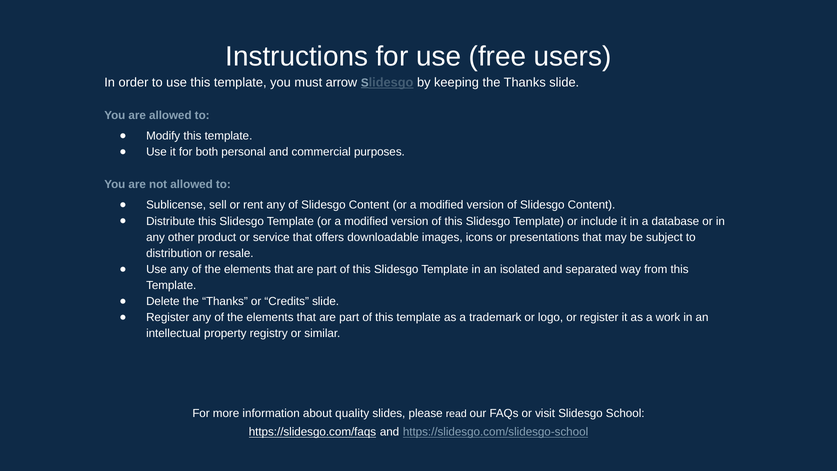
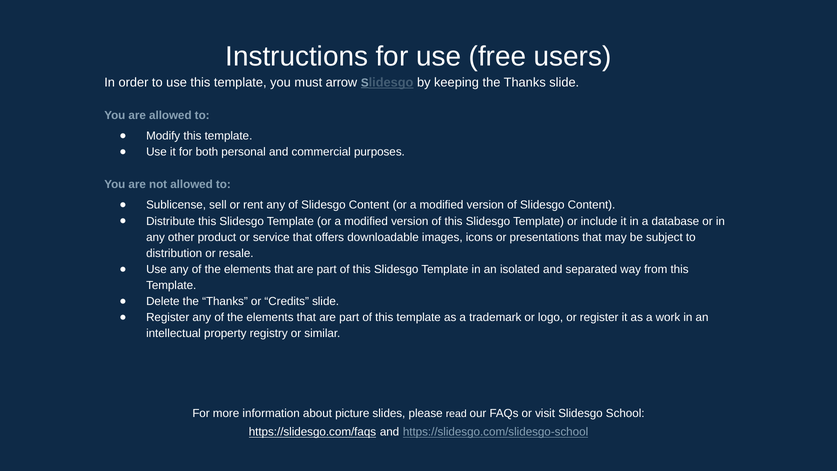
quality: quality -> picture (352, 413)
